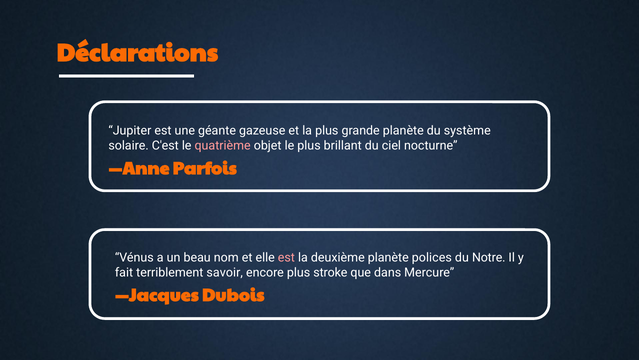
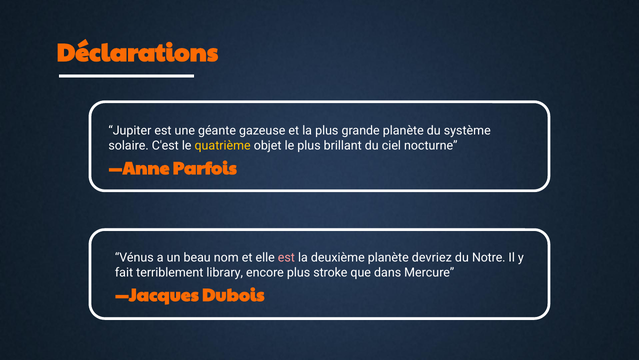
quatrième colour: pink -> yellow (223, 146)
polices: polices -> devriez (432, 257)
savoir: savoir -> library (225, 272)
